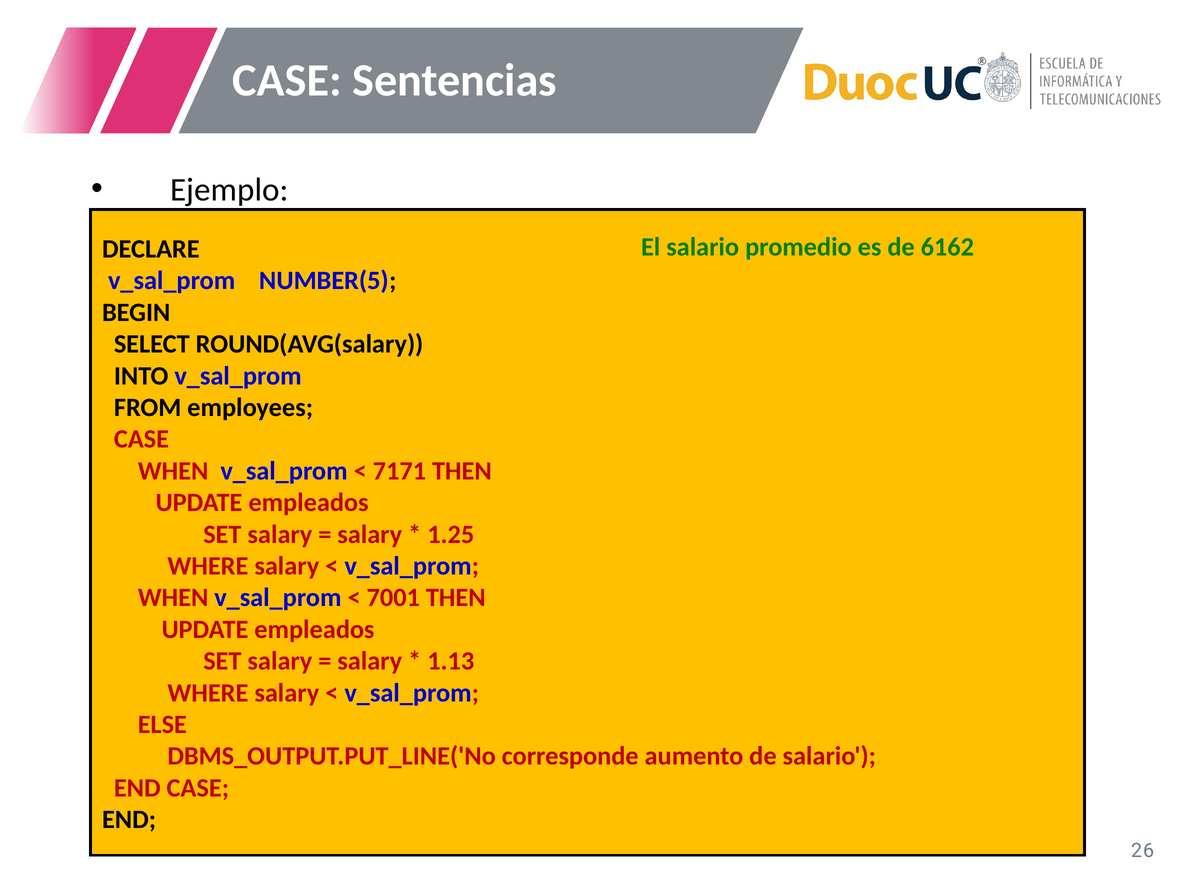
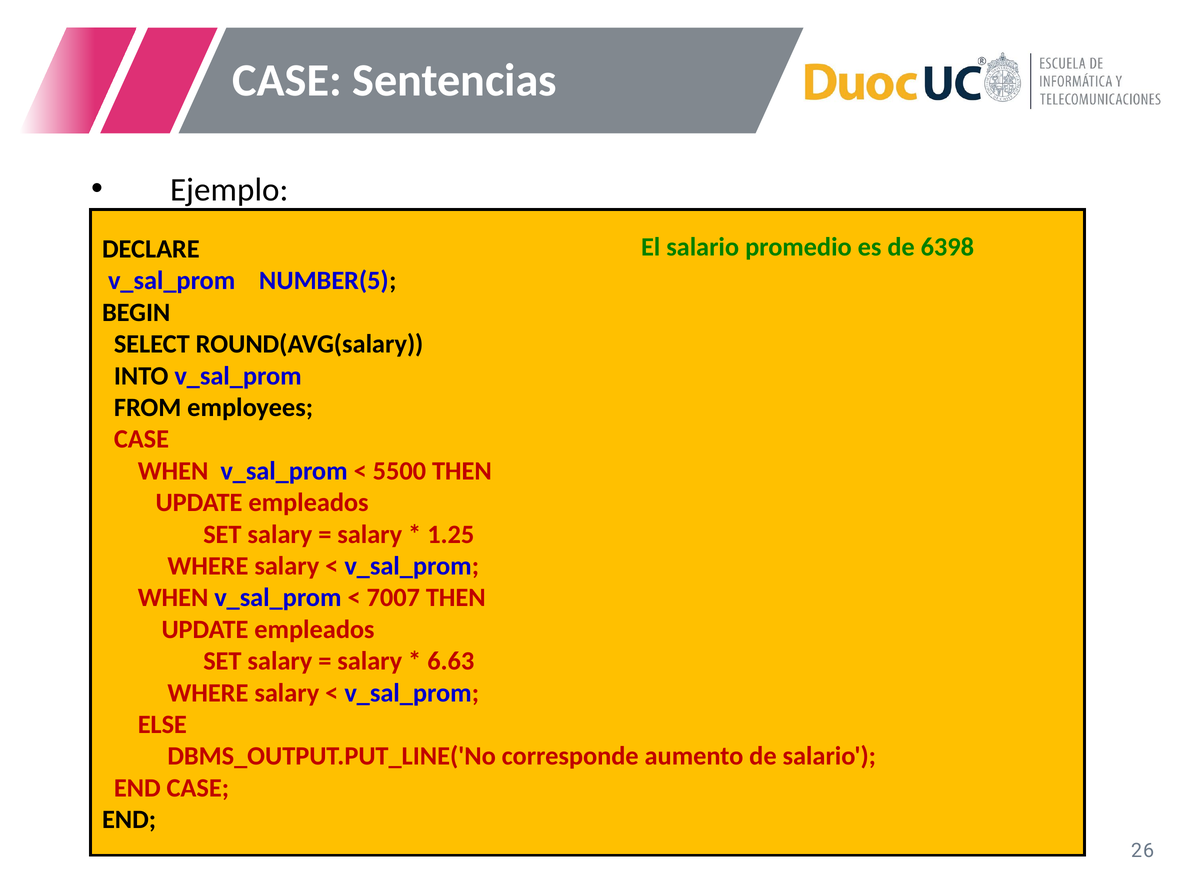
6162: 6162 -> 6398 (947, 247)
7171: 7171 -> 5500 (399, 471)
7001: 7001 -> 7007 (393, 598)
1.13: 1.13 -> 6.63 (451, 661)
